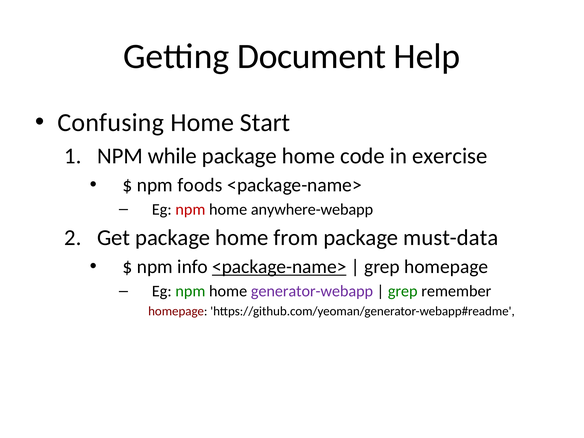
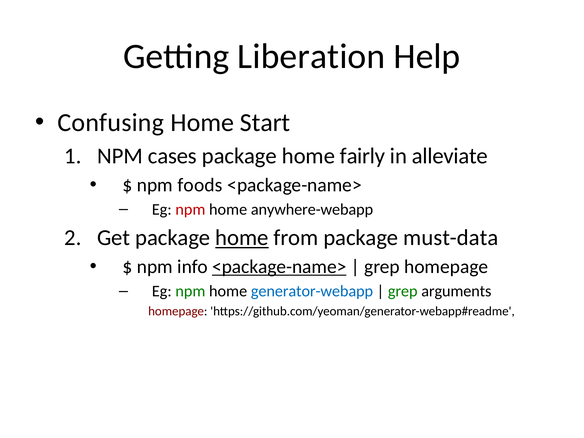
Document: Document -> Liberation (311, 57)
while: while -> cases (172, 156)
code: code -> fairly (363, 156)
exercise: exercise -> alleviate (450, 156)
home underline: none -> present (242, 238)
generator-webapp colour: purple -> blue (312, 291)
remember: remember -> arguments (456, 291)
